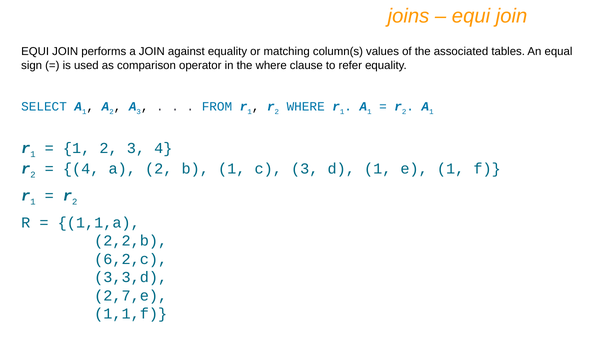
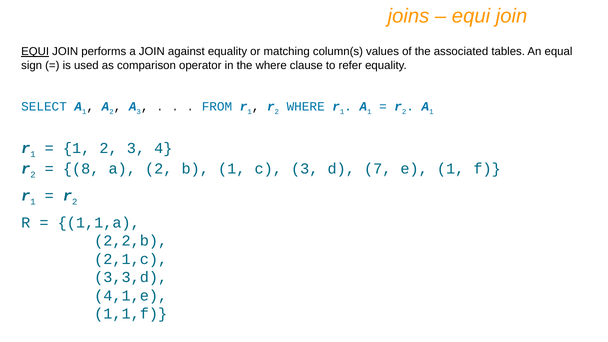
EQUI underline: none -> present (35, 52)
4: 4 -> 8 (81, 169)
d 1: 1 -> 7 (378, 169)
6,2,c: 6,2,c -> 2,1,c (131, 259)
2,7,e: 2,7,e -> 4,1,e (131, 296)
